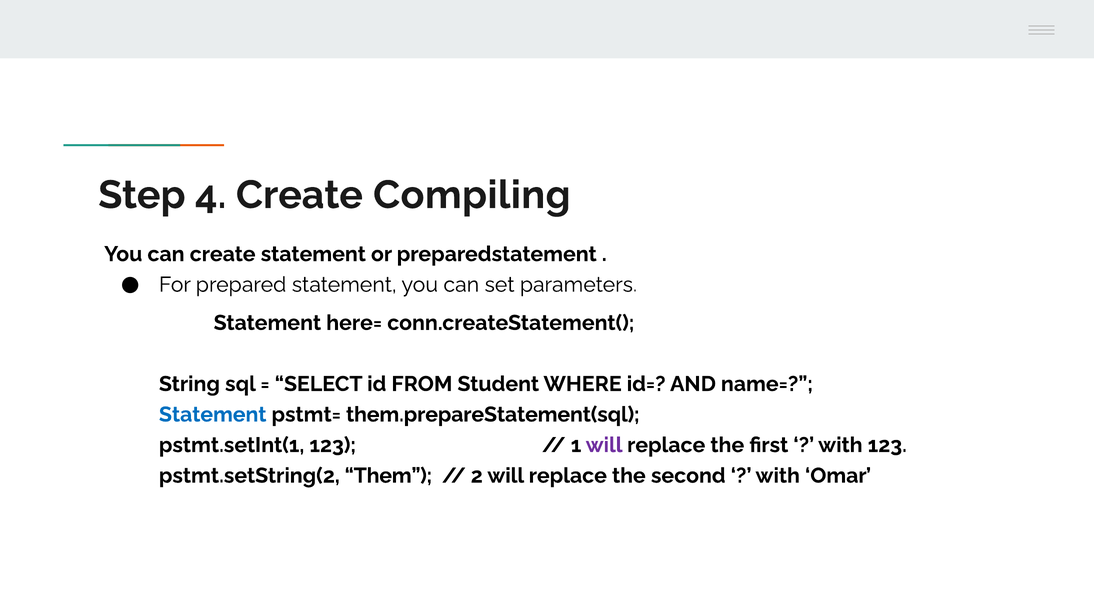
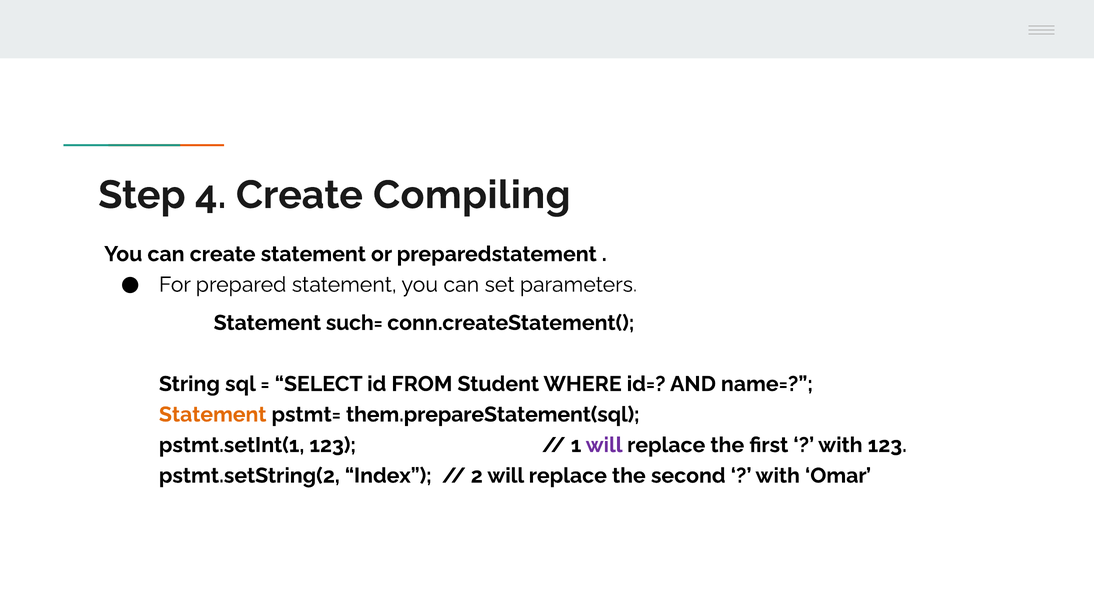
here=: here= -> such= (354, 323)
Statement colour: blue -> orange (213, 415)
Them: Them -> Index (388, 476)
